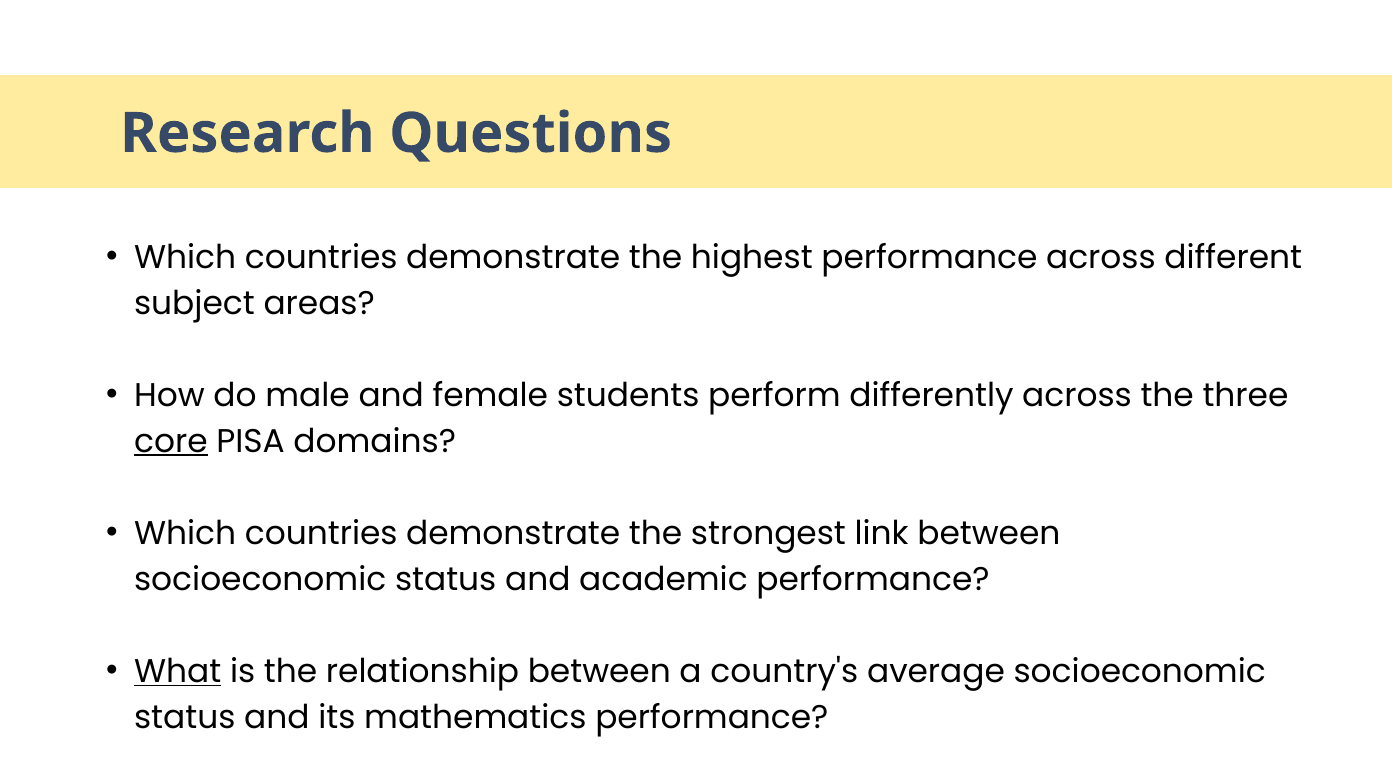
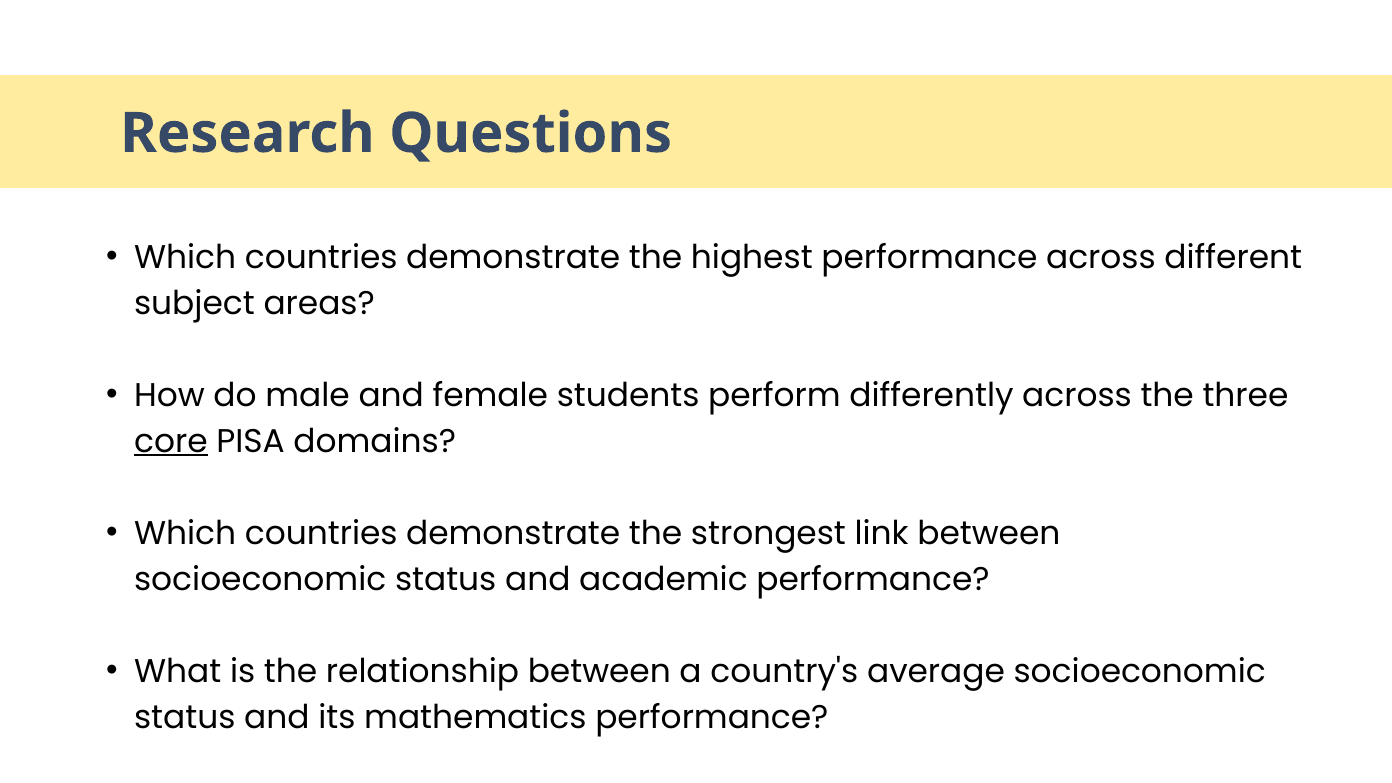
What underline: present -> none (178, 671)
